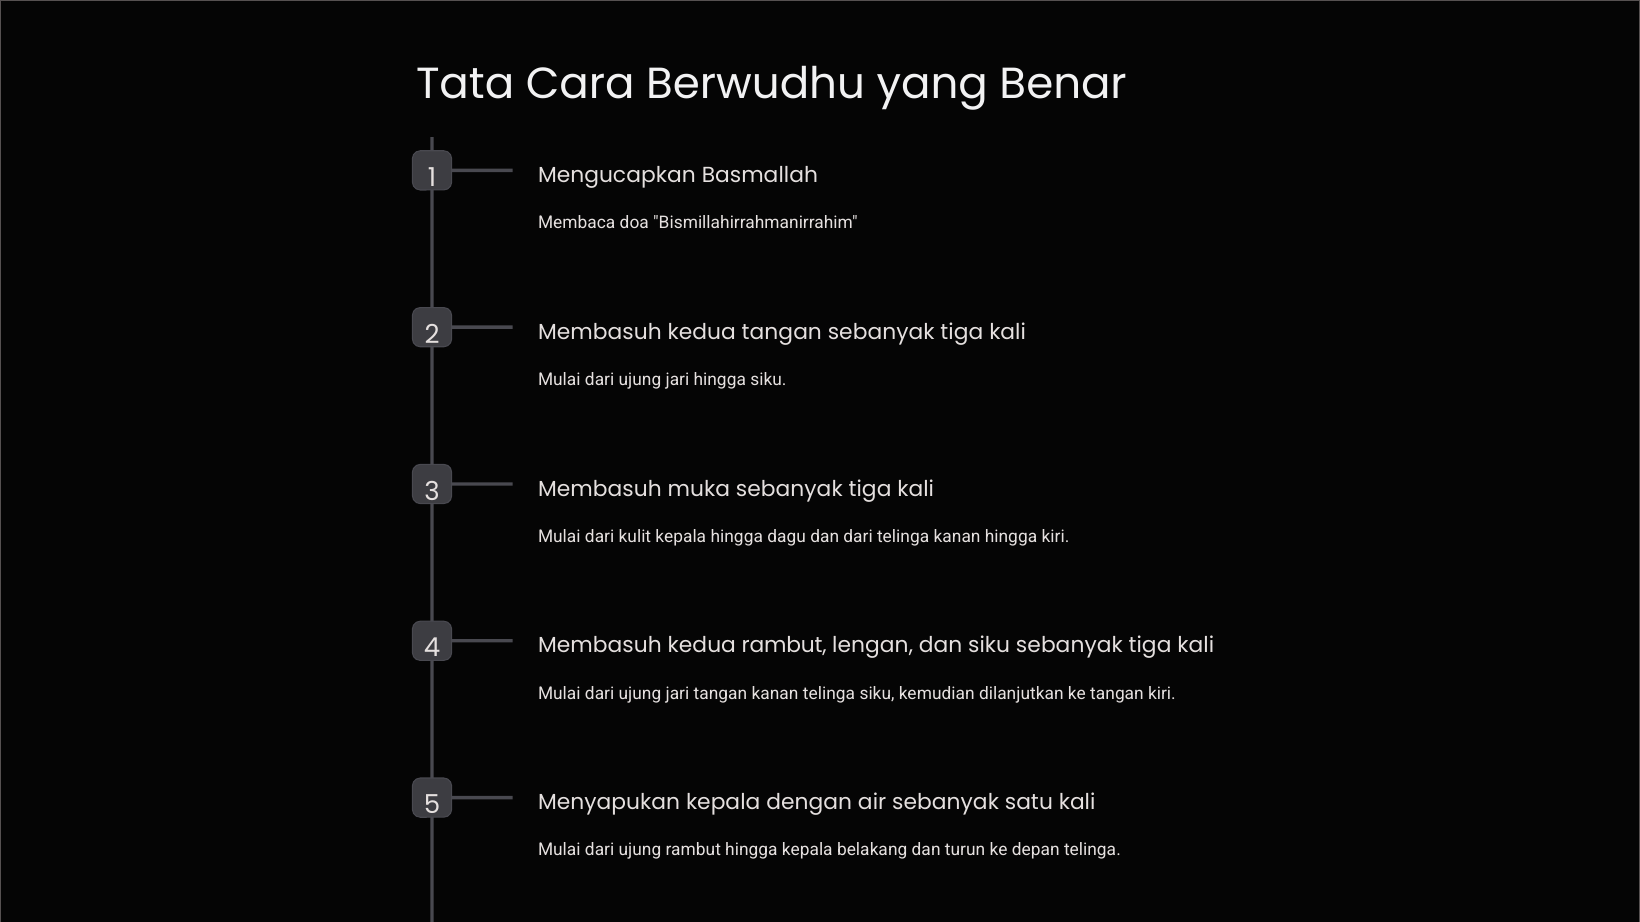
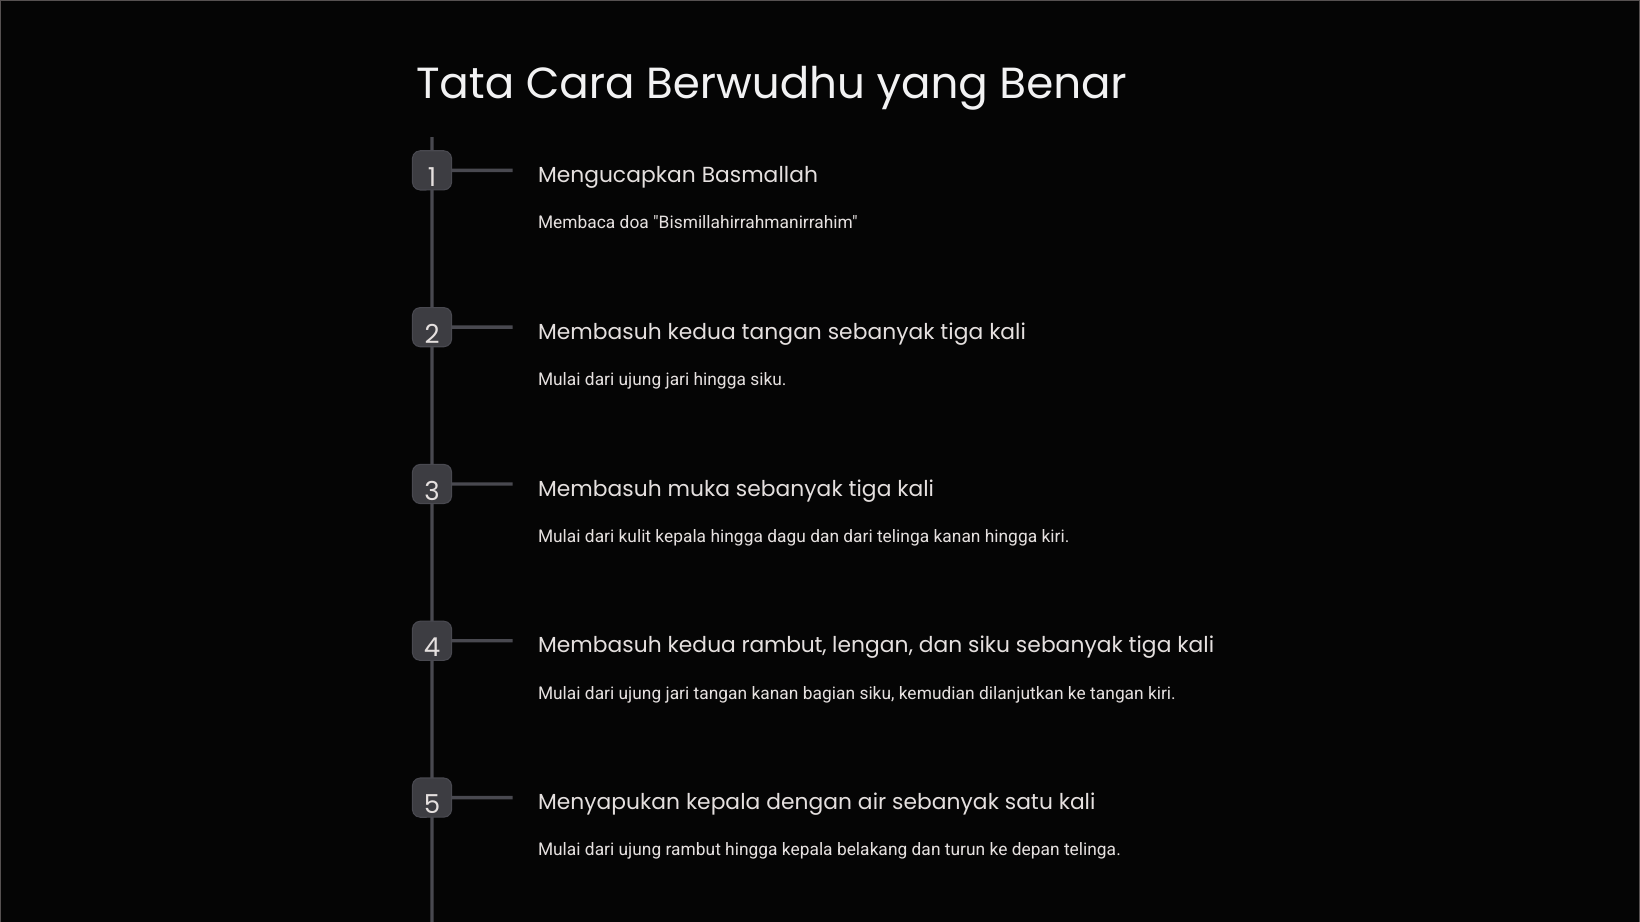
kanan telinga: telinga -> bagian (829, 694)
